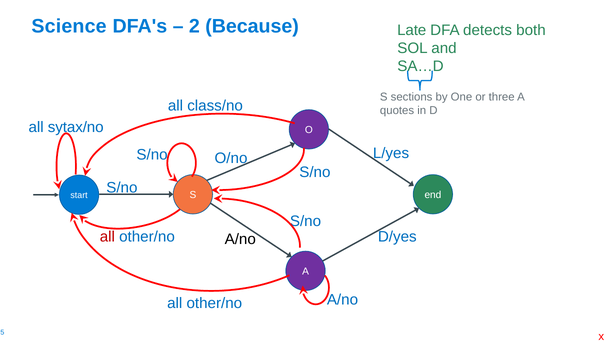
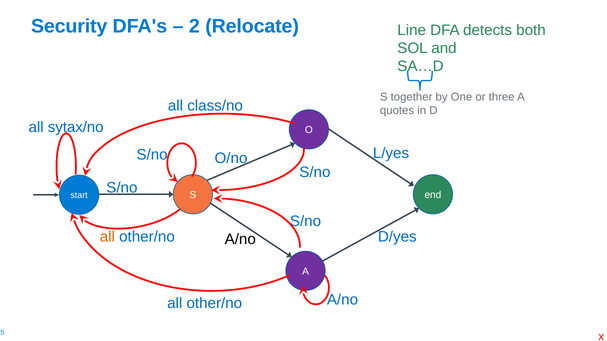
Science: Science -> Security (69, 26)
Because: Because -> Relocate (252, 26)
Late: Late -> Line (412, 30)
sections: sections -> together (412, 97)
all colour: red -> orange (107, 237)
